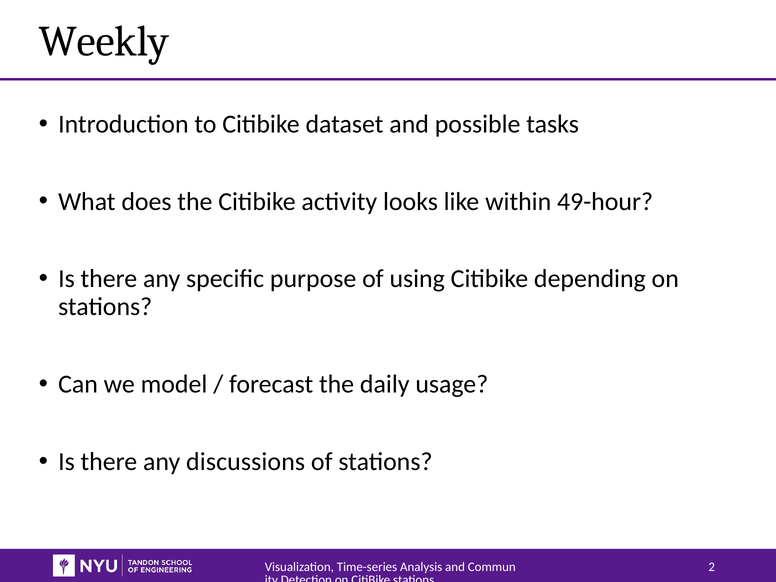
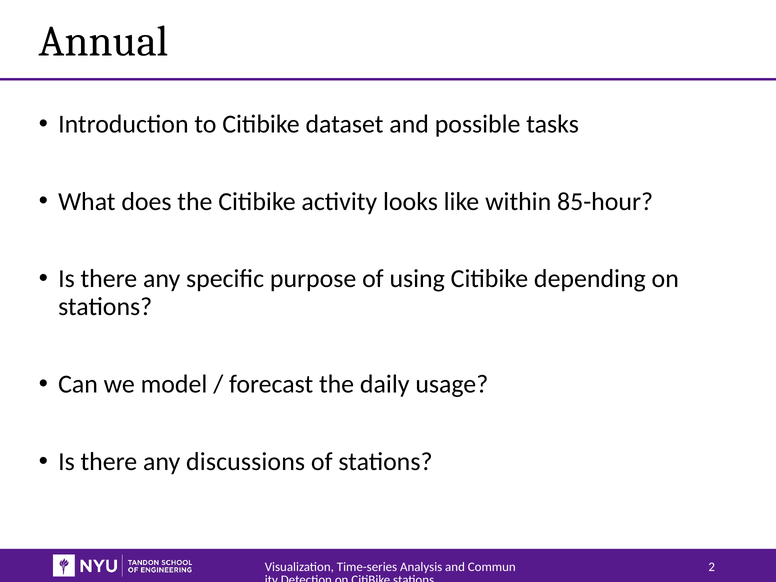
Weekly: Weekly -> Annual (104, 42)
49-hour: 49-hour -> 85-hour (605, 201)
